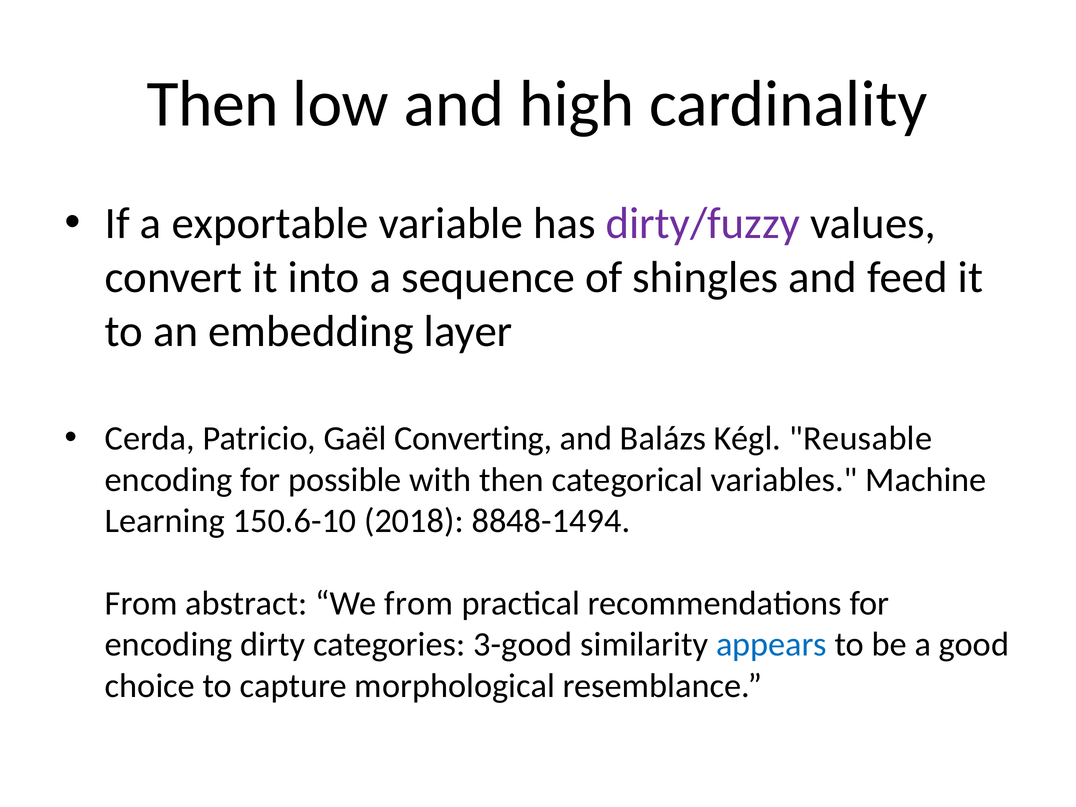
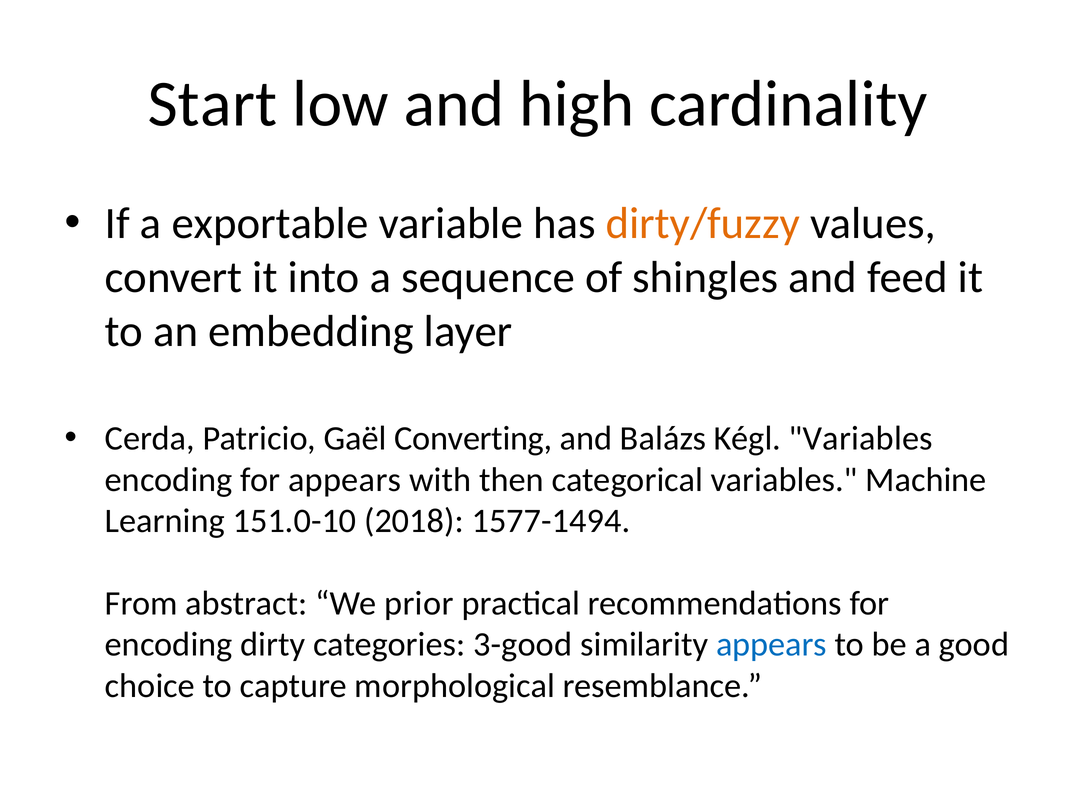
Then: Then -> Start (212, 104)
dirty/fuzzy colour: purple -> orange (703, 224)
Kégl Reusable: Reusable -> Variables (861, 438)
for possible: possible -> appears (345, 480)
150.6-10: 150.6-10 -> 151.0-10 (295, 521)
8848-1494: 8848-1494 -> 1577-1494 (551, 521)
We from: from -> prior (419, 603)
